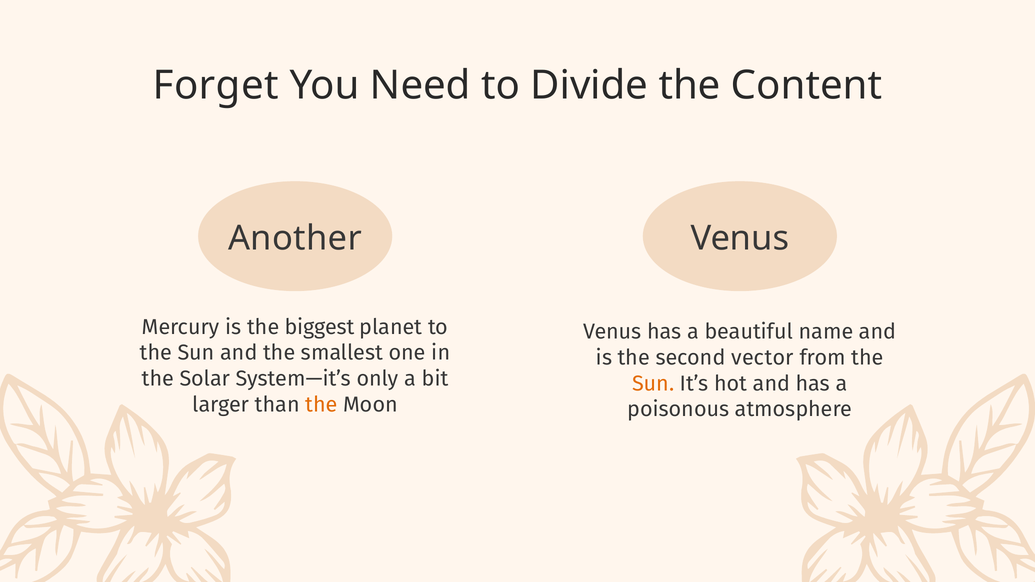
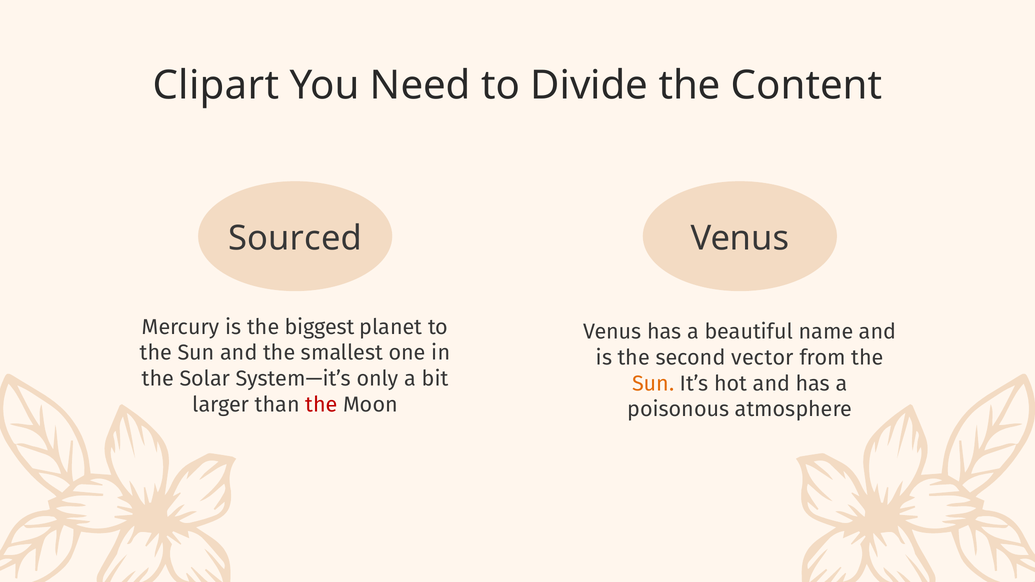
Forget: Forget -> Clipart (216, 86)
Another: Another -> Sourced (295, 239)
the colour: orange -> red (321, 405)
